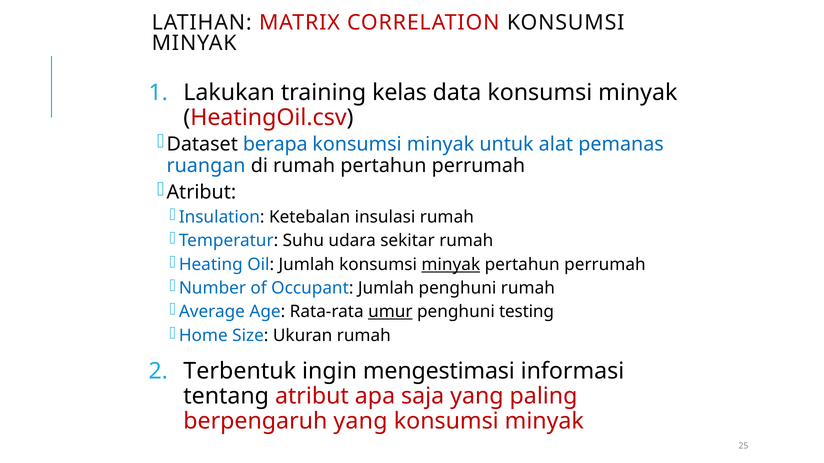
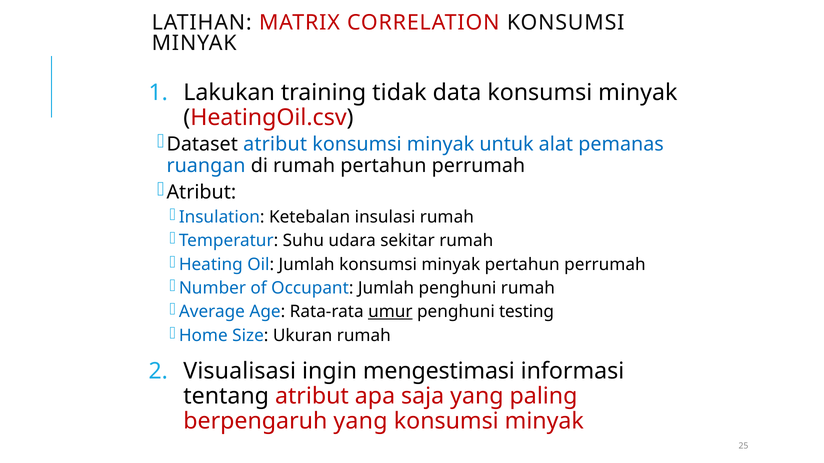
kelas: kelas -> tidak (399, 93)
Dataset berapa: berapa -> atribut (275, 144)
minyak underline: present -> none (451, 265)
Terbentuk: Terbentuk -> Visualisasi (240, 371)
